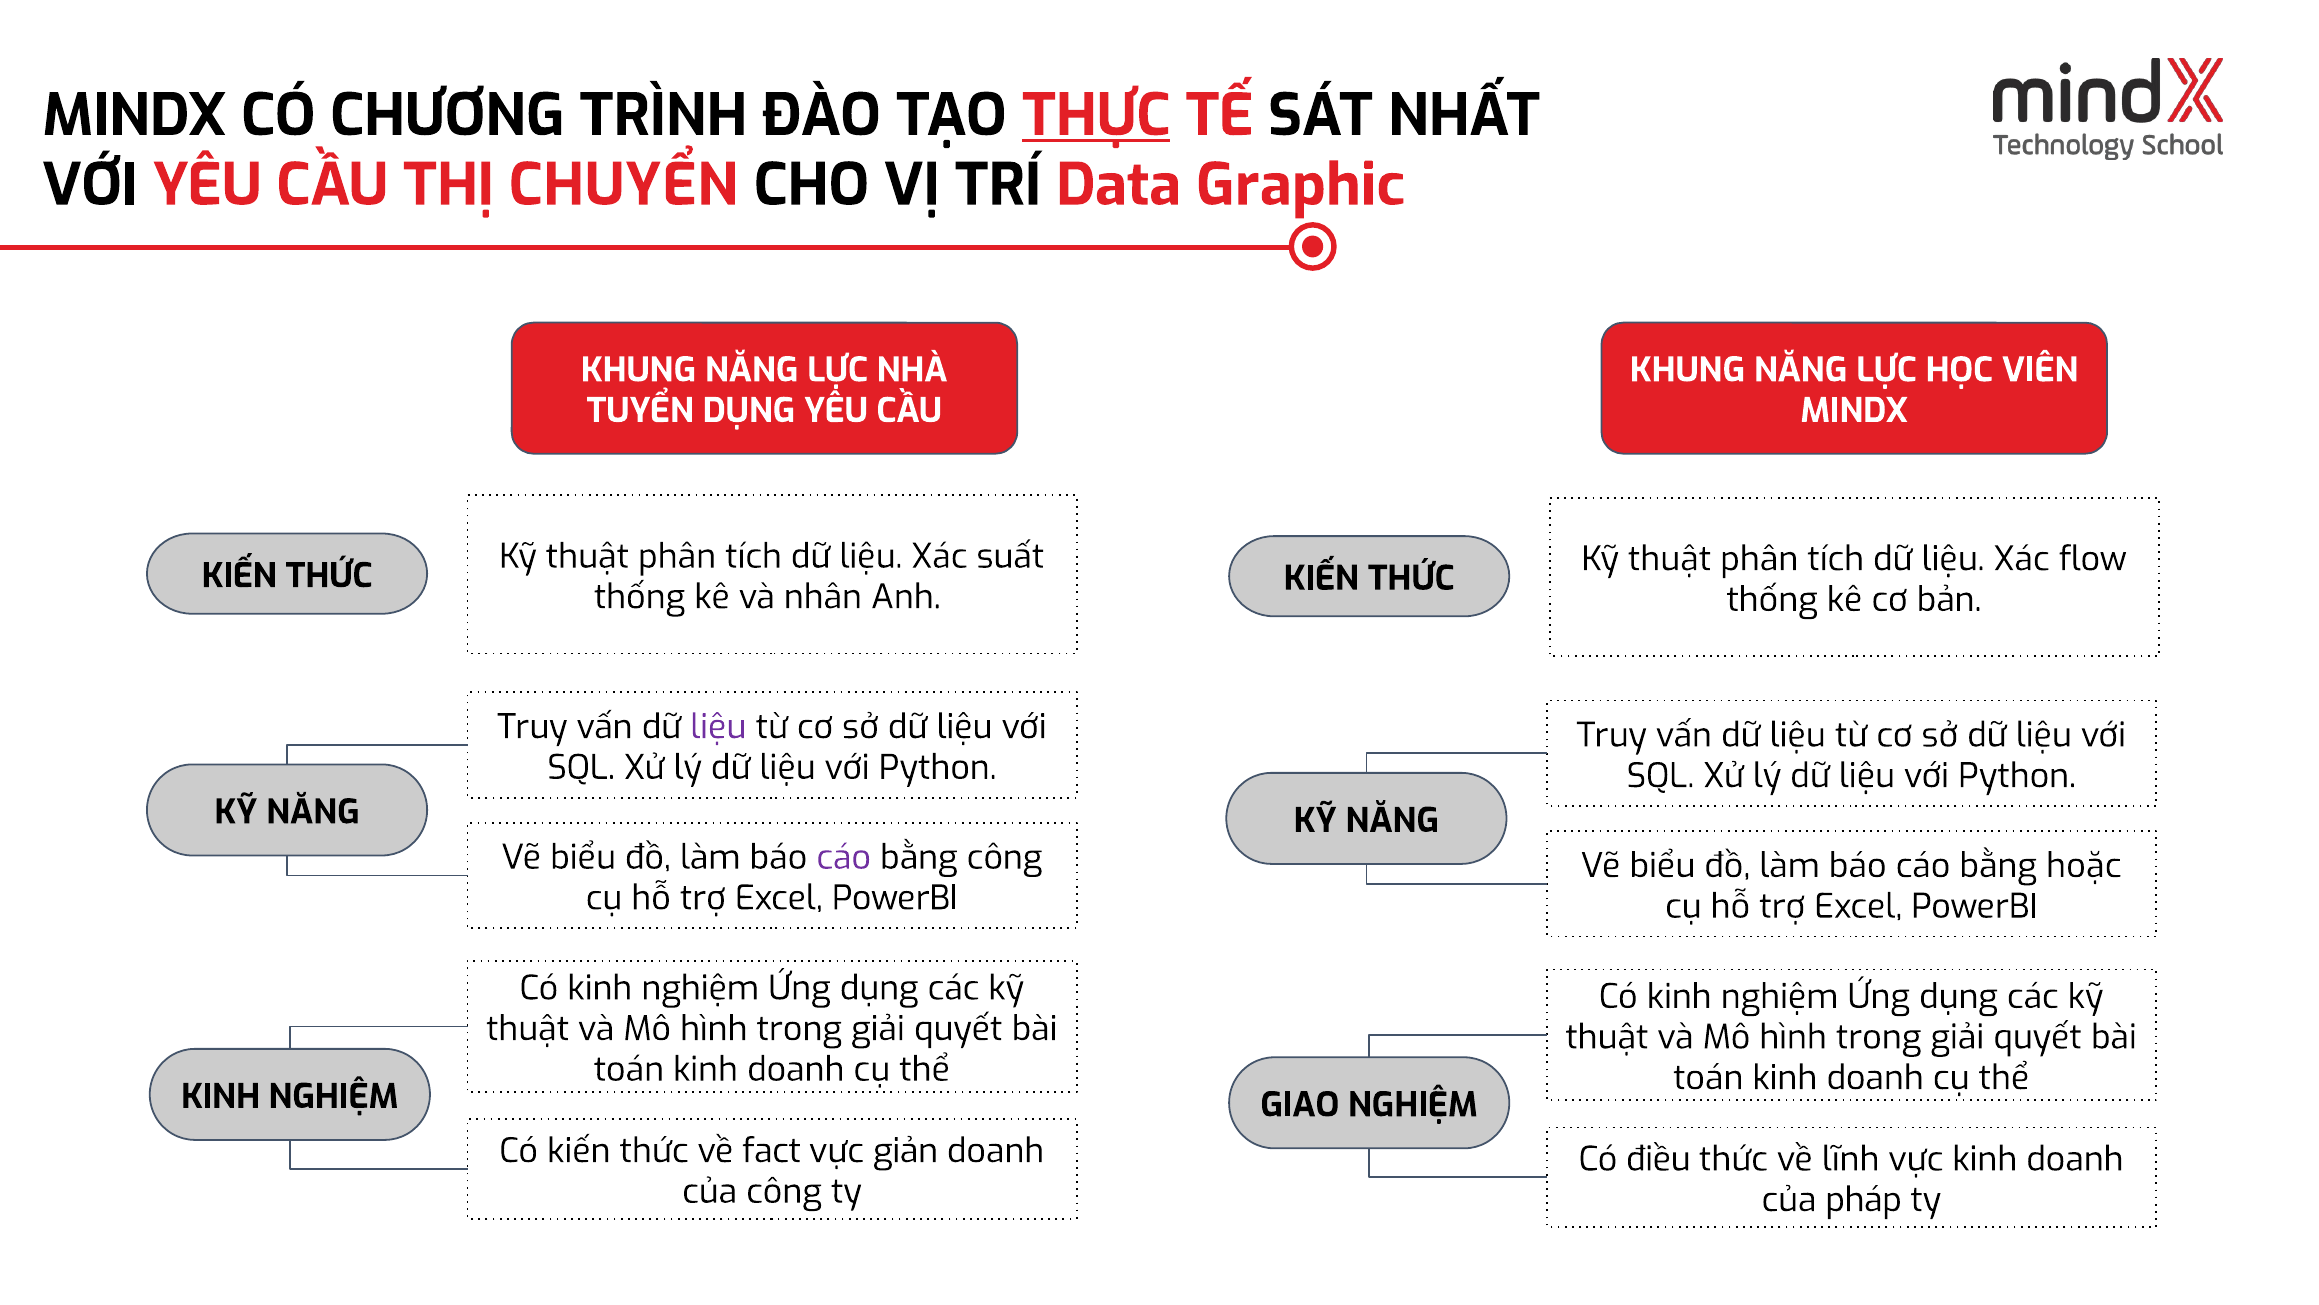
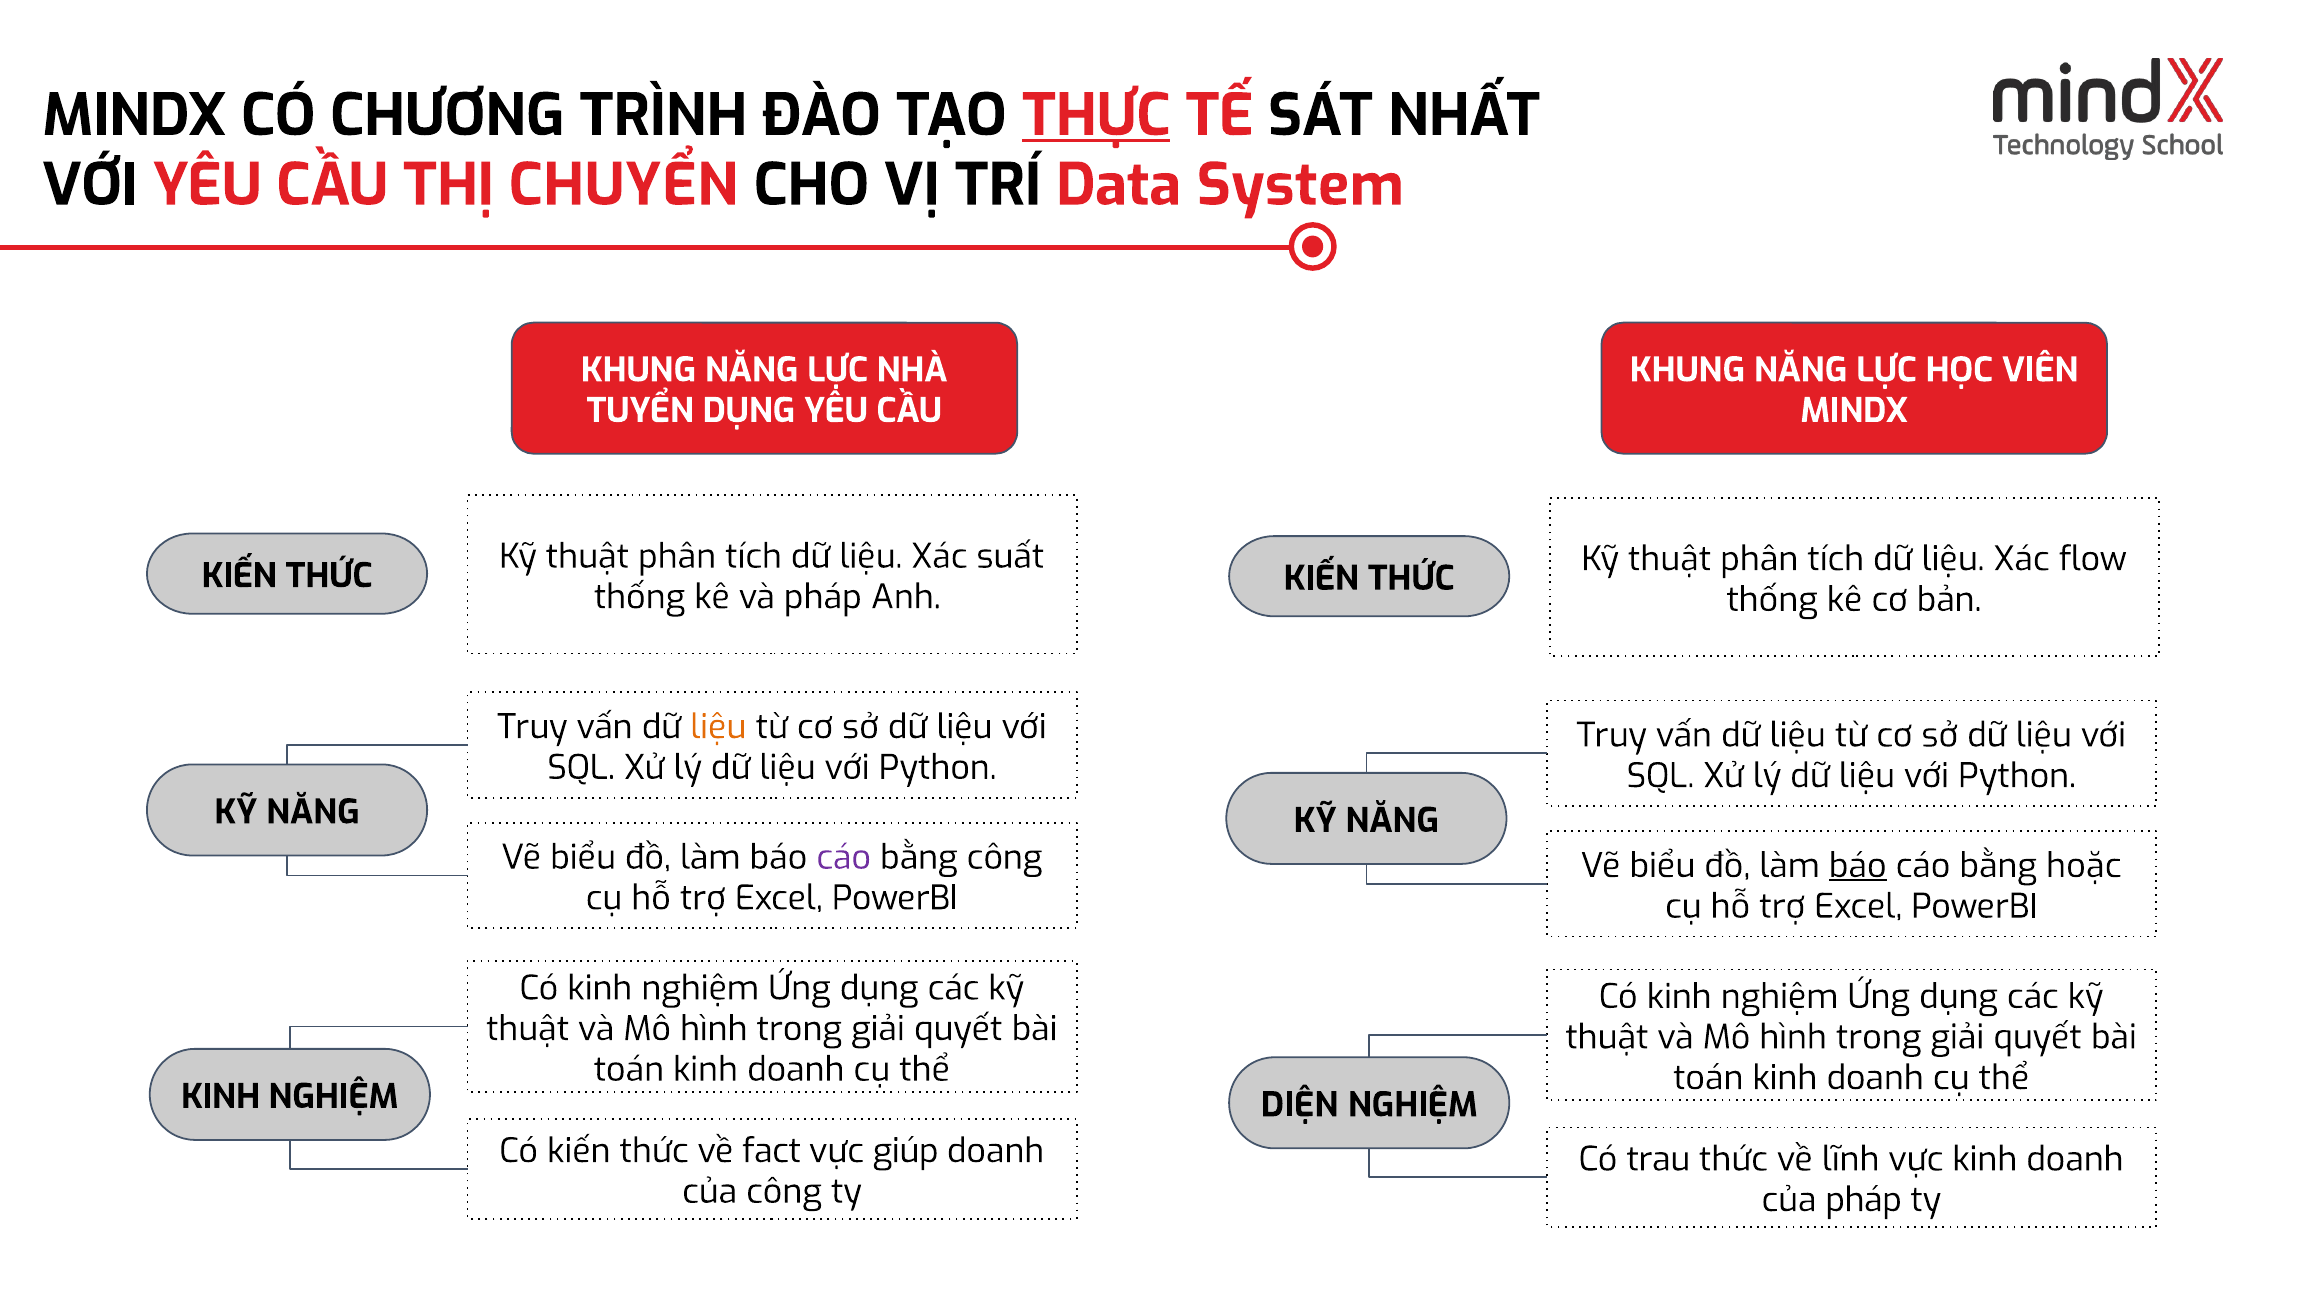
Graphic: Graphic -> System (1300, 185)
và nhân: nhân -> pháp (823, 597)
liệu colour: purple -> orange (718, 727)
báo underline: none -> present (1858, 865)
GIAO: GIAO -> DIỆN (1300, 1105)
giản: giản -> giúp (906, 1150)
điều: điều -> trau (1658, 1159)
